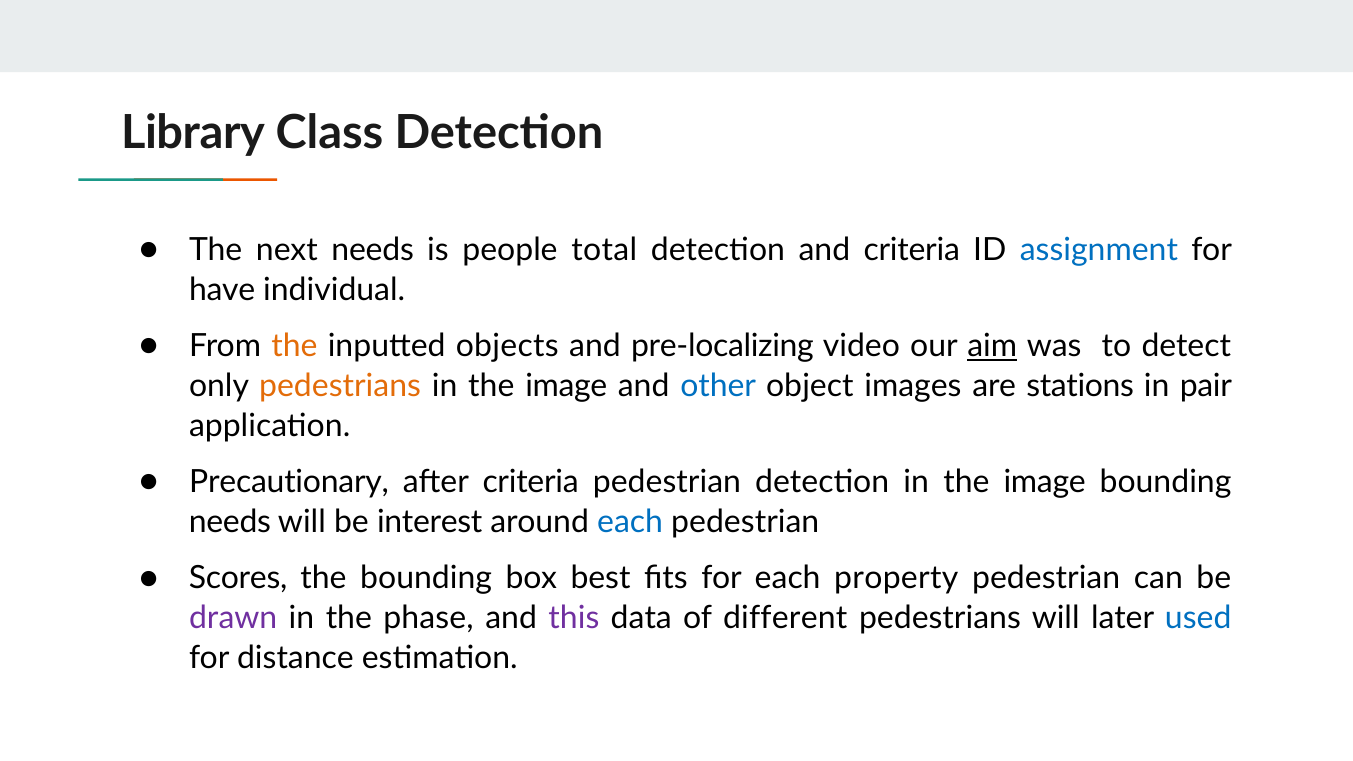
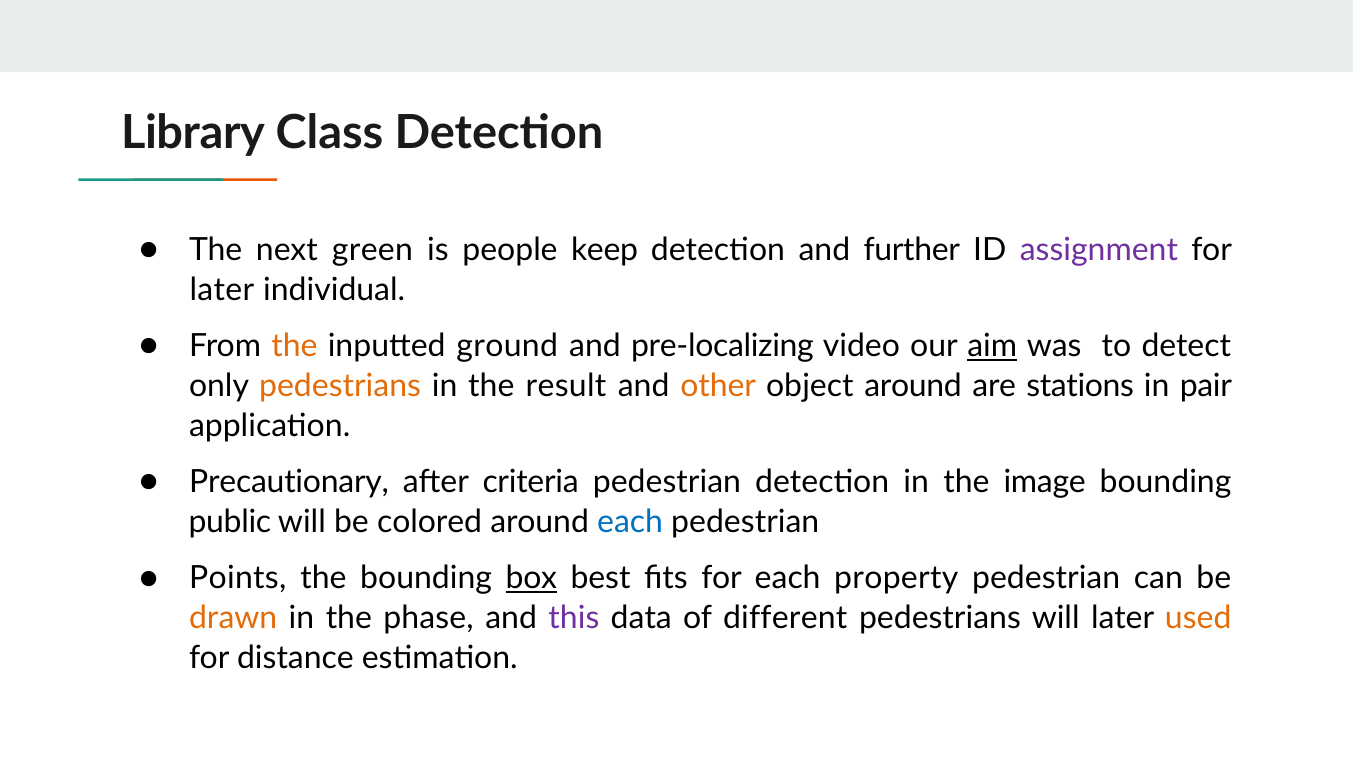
next needs: needs -> green (372, 250)
total: total -> keep (605, 250)
and criteria: criteria -> further (912, 250)
assignment colour: blue -> purple (1099, 250)
have: have -> later (222, 290)
objects: objects -> ground (507, 346)
image: image -> result (566, 386)
other colour: blue -> orange (718, 386)
object images: images -> around (913, 386)
needs: needs -> public (230, 522)
interest: interest -> colored (430, 522)
Scores: Scores -> Points (238, 578)
box underline: none -> present (531, 578)
drawn colour: purple -> orange (233, 618)
used colour: blue -> orange (1198, 618)
